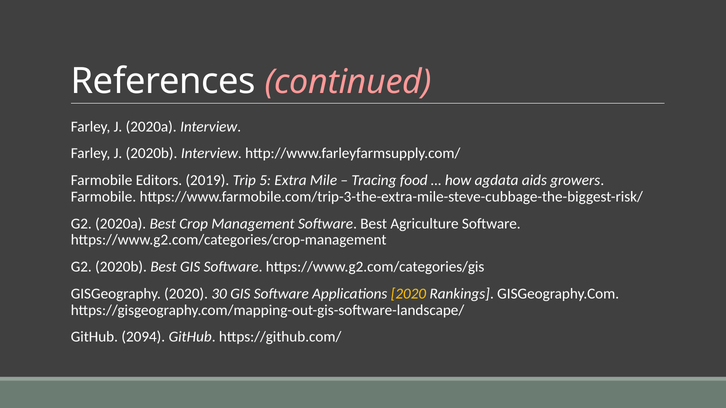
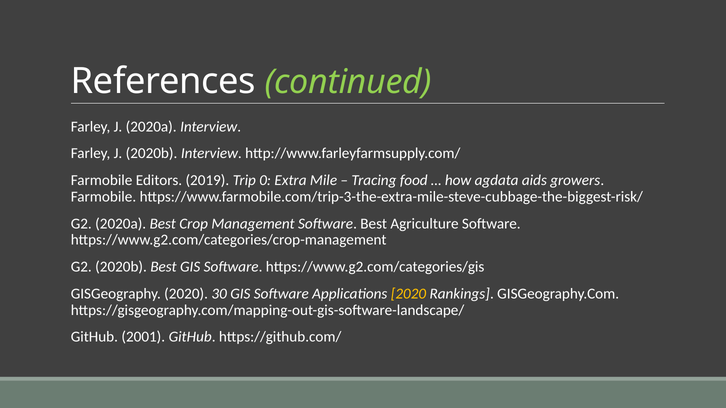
continued colour: pink -> light green (348, 82)
5: 5 -> 0 (265, 181)
2094: 2094 -> 2001 (143, 337)
